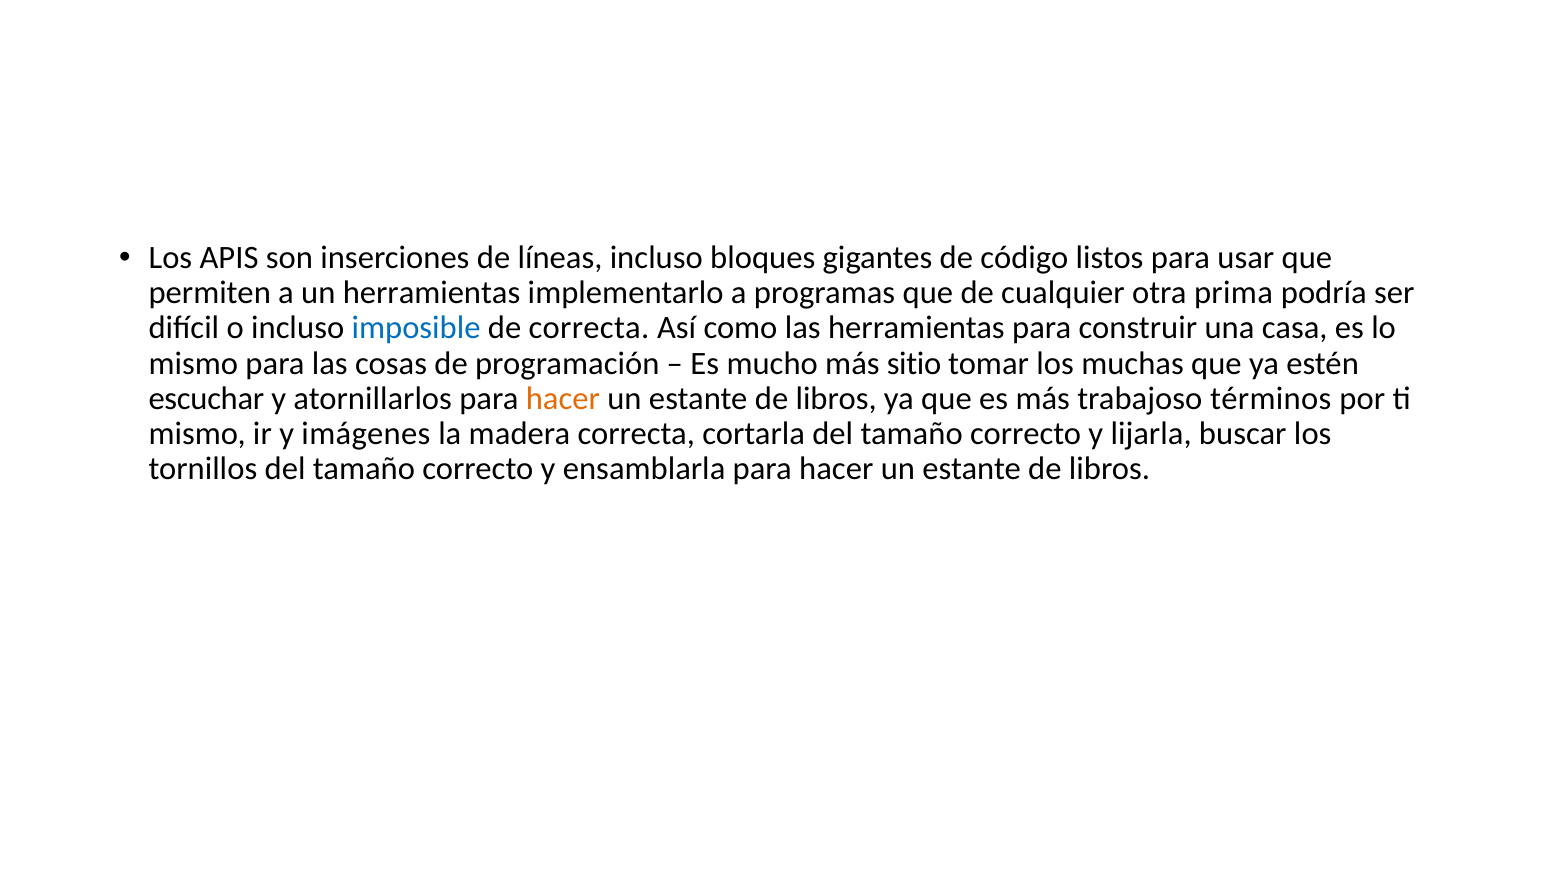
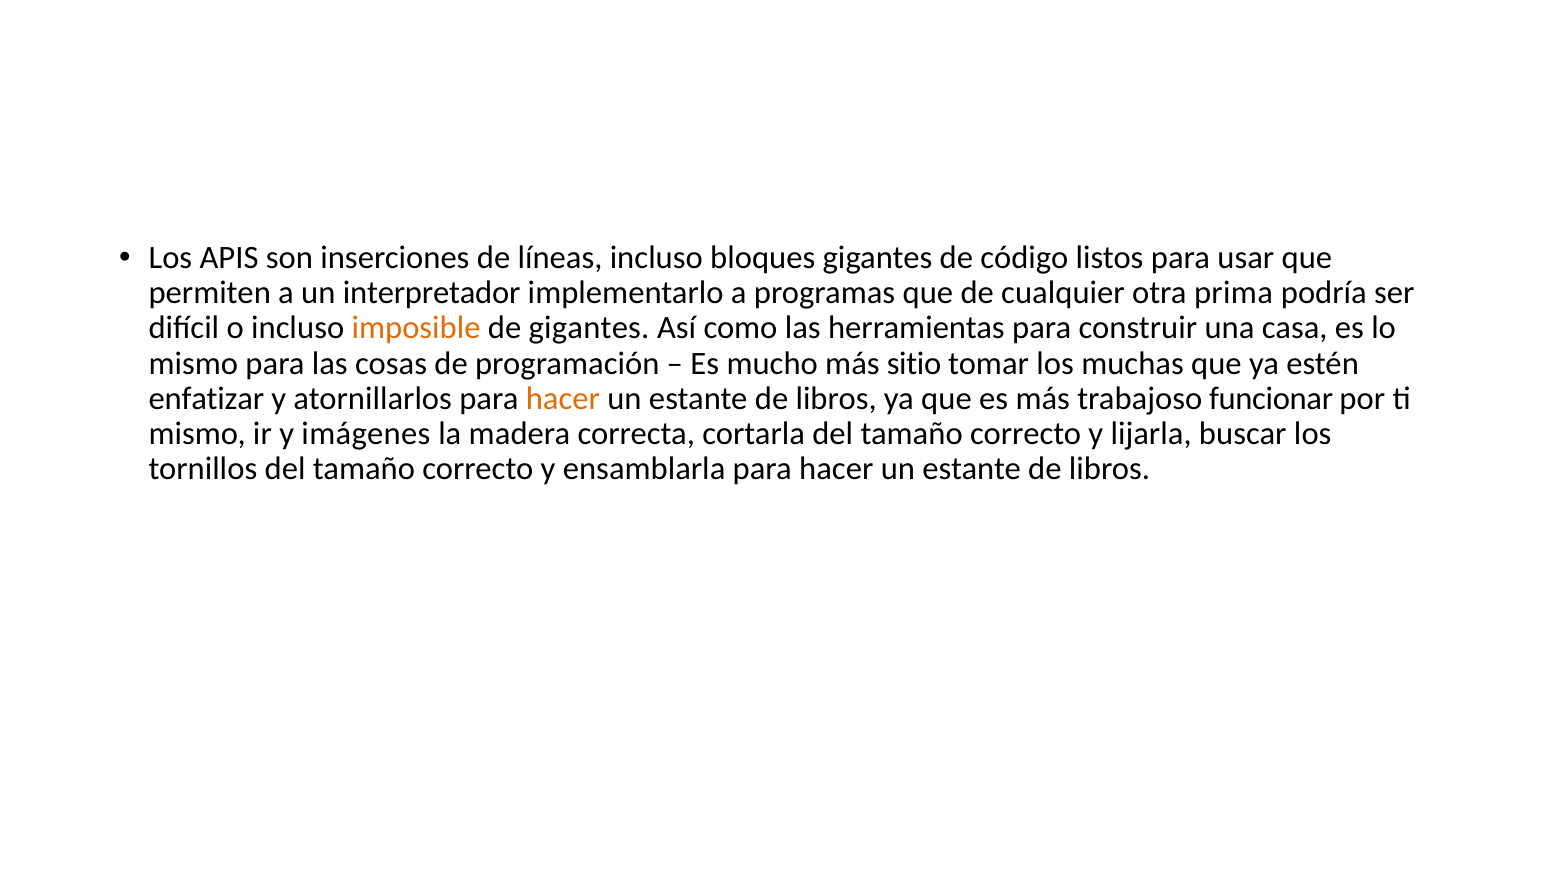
un herramientas: herramientas -> interpretador (432, 293)
imposible colour: blue -> orange (416, 328)
de correcta: correcta -> gigantes (589, 328)
escuchar: escuchar -> enfatizar (206, 398)
términos: términos -> funcionar (1271, 398)
